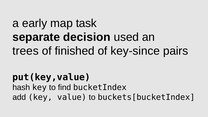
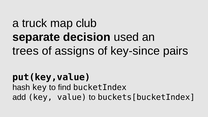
early: early -> truck (35, 23)
task: task -> club (86, 23)
finished: finished -> assigns (75, 51)
